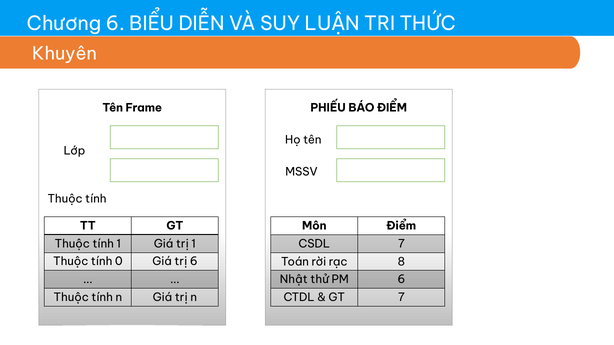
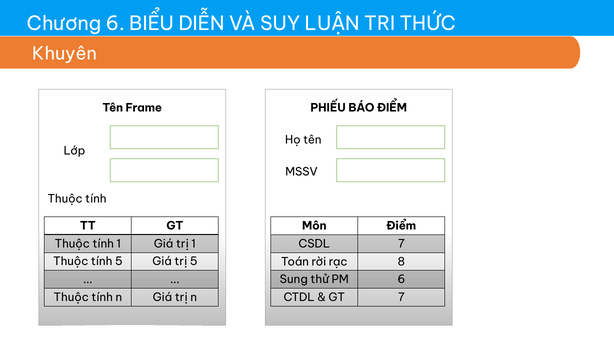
tính 0: 0 -> 5 (119, 262)
trị 6: 6 -> 5 (194, 262)
Nhật: Nhật -> Sung (294, 280)
